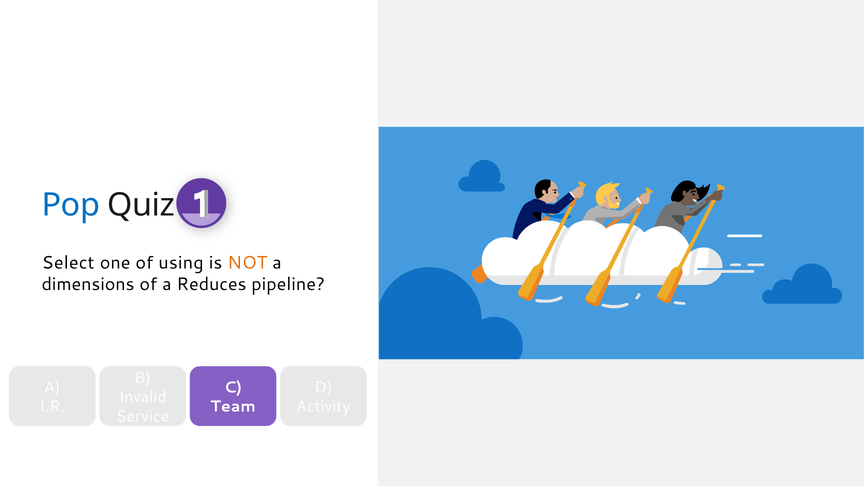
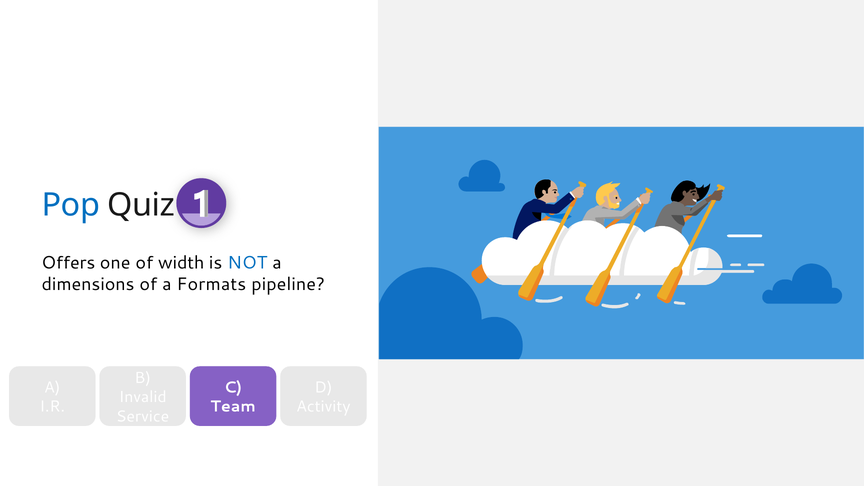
Select: Select -> Offers (68, 263)
using: using -> width (181, 263)
NOT colour: orange -> blue (247, 263)
Reduces: Reduces -> Formats (211, 284)
